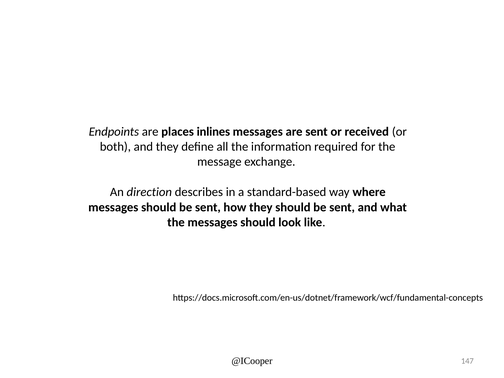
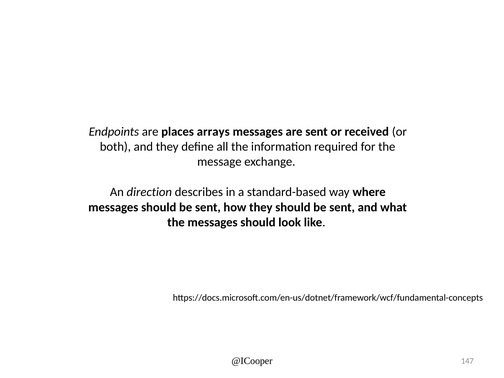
inlines: inlines -> arrays (213, 132)
